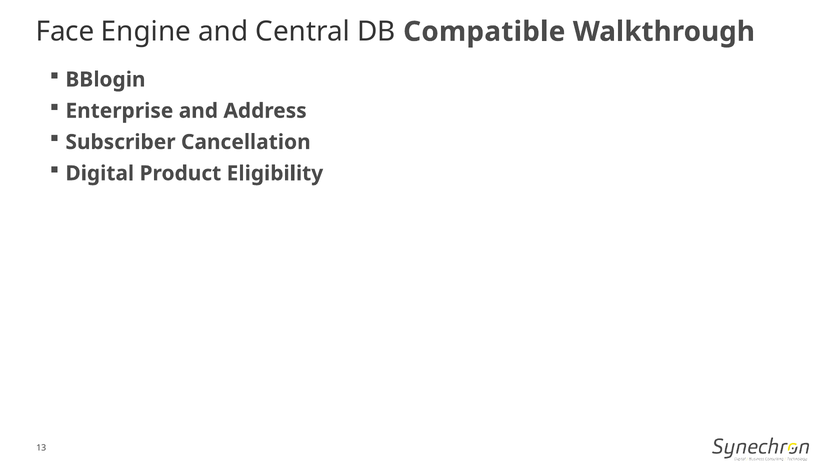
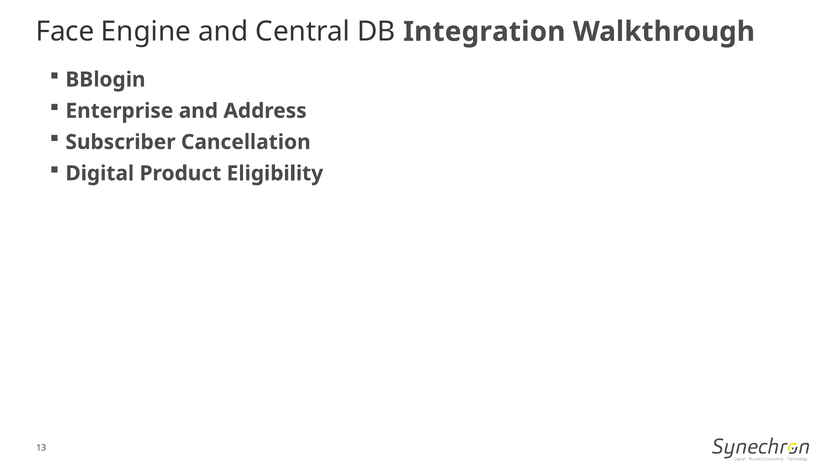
Compatible: Compatible -> Integration (484, 32)
